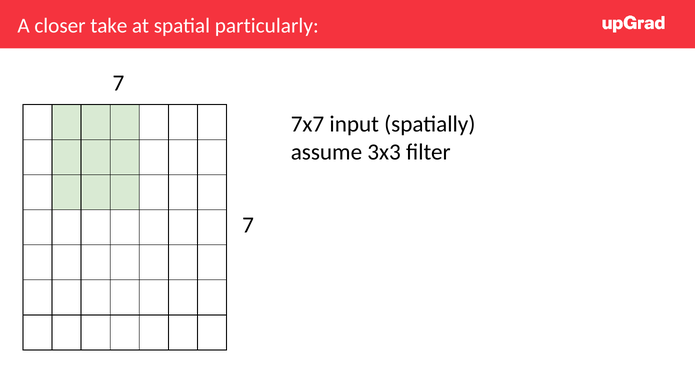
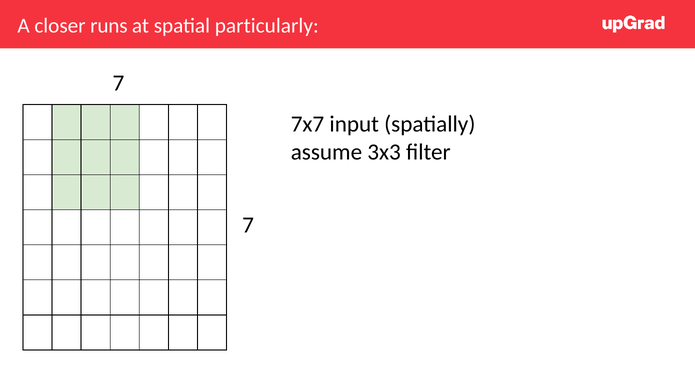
take: take -> runs (109, 26)
